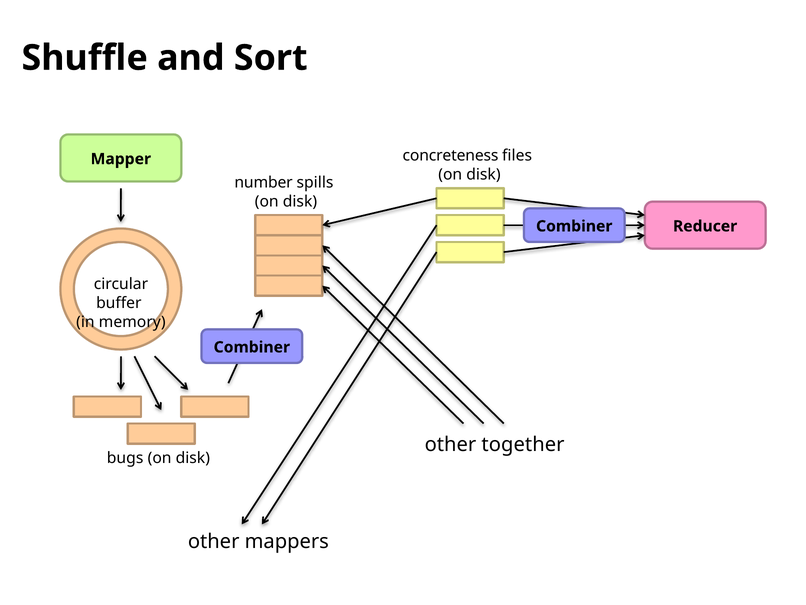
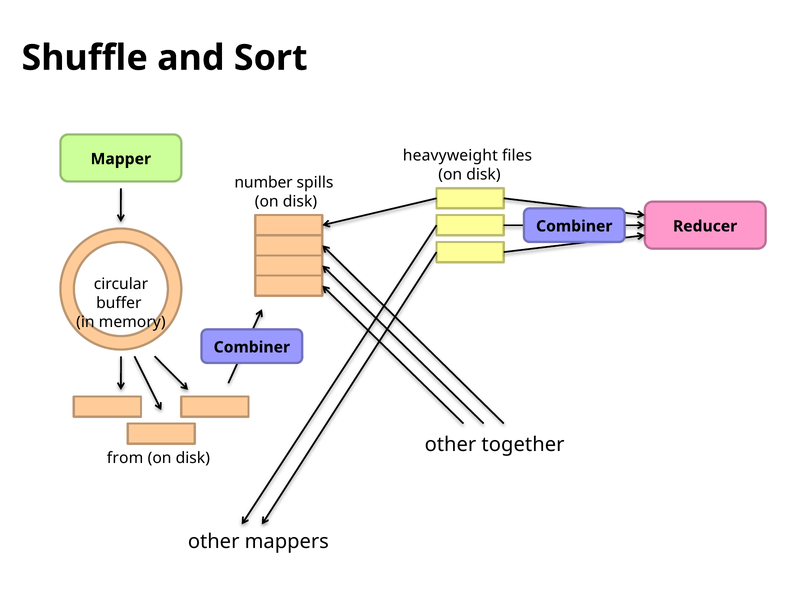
concreteness: concreteness -> heavyweight (450, 155)
bugs: bugs -> from (125, 458)
